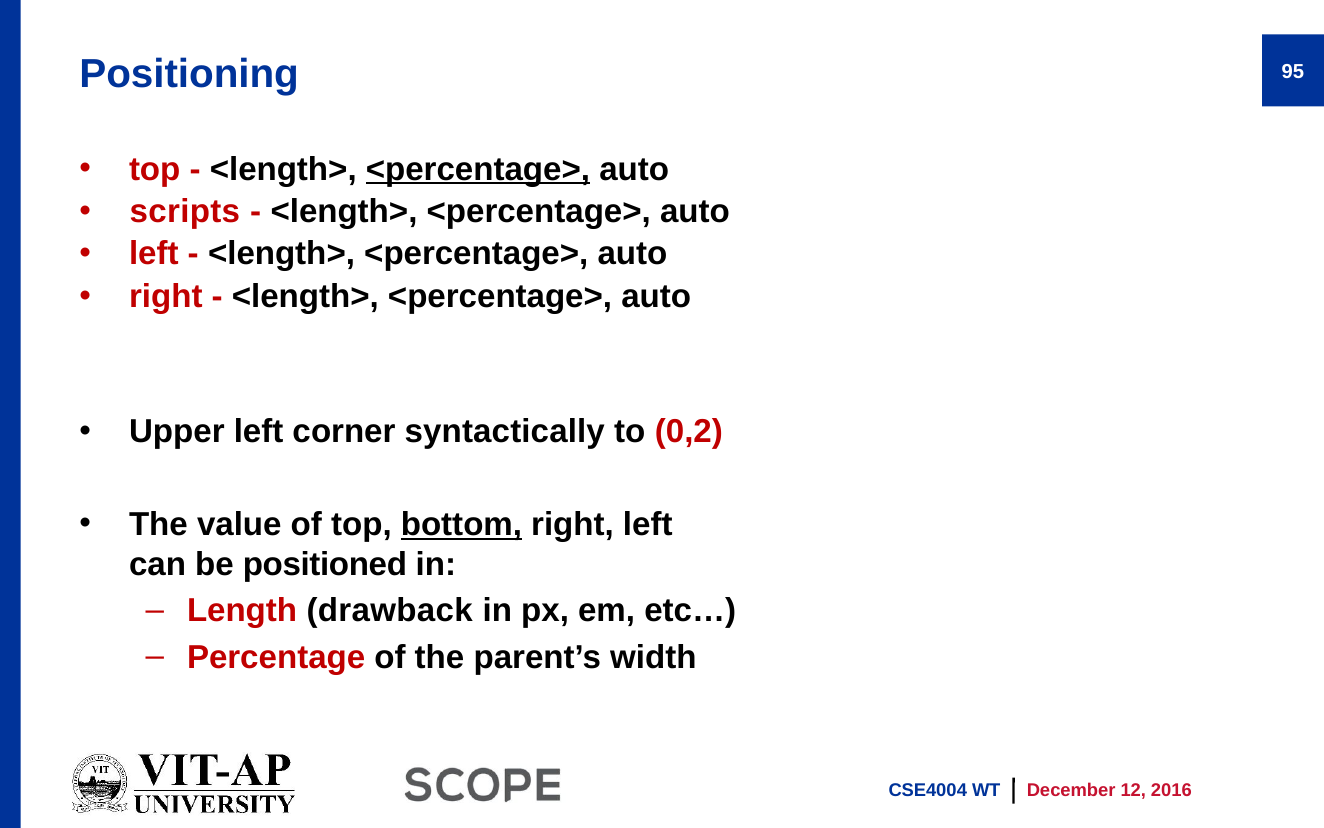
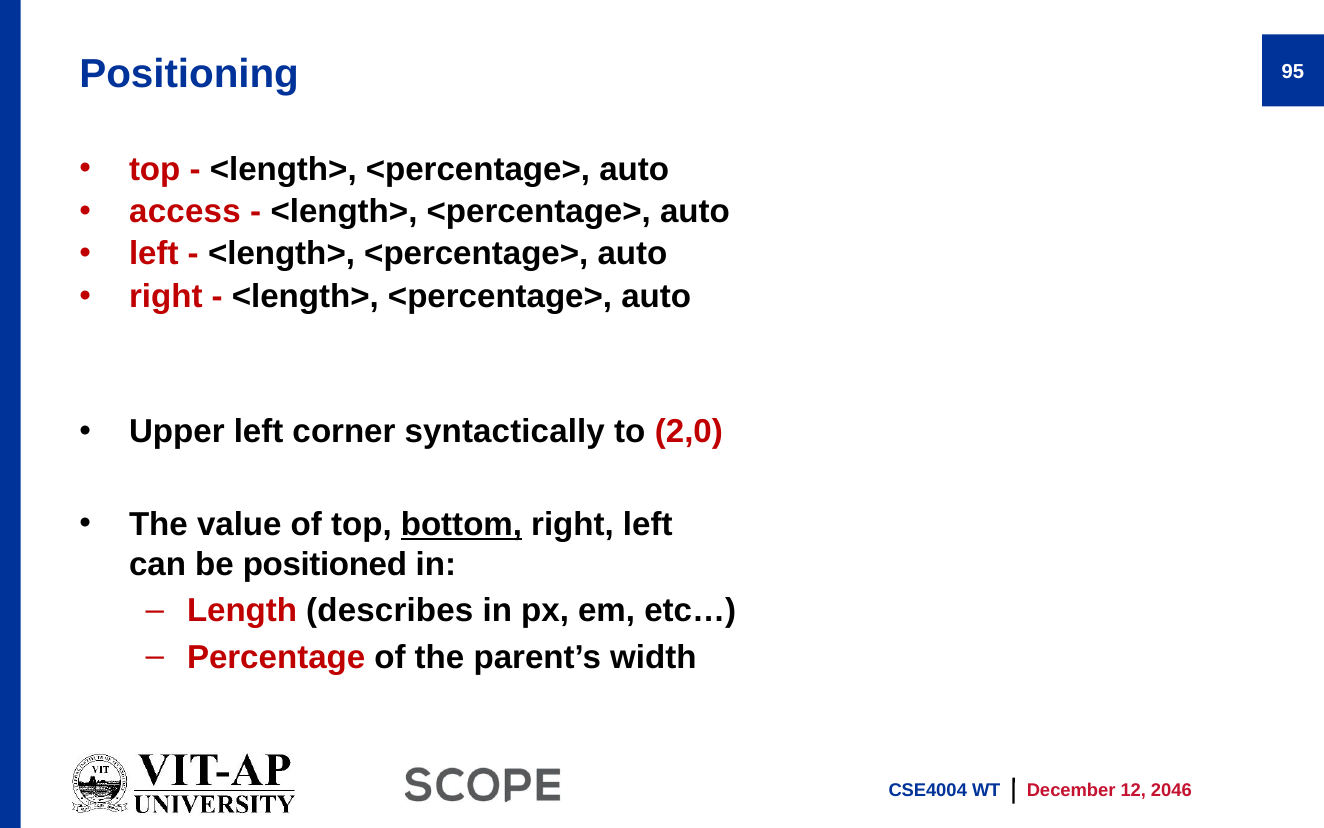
<percentage> underline: present -> none (478, 169)
scripts: scripts -> access (185, 211)
0,2: 0,2 -> 2,0 (689, 432)
drawback: drawback -> describes (390, 611)
2016: 2016 -> 2046 (1171, 790)
